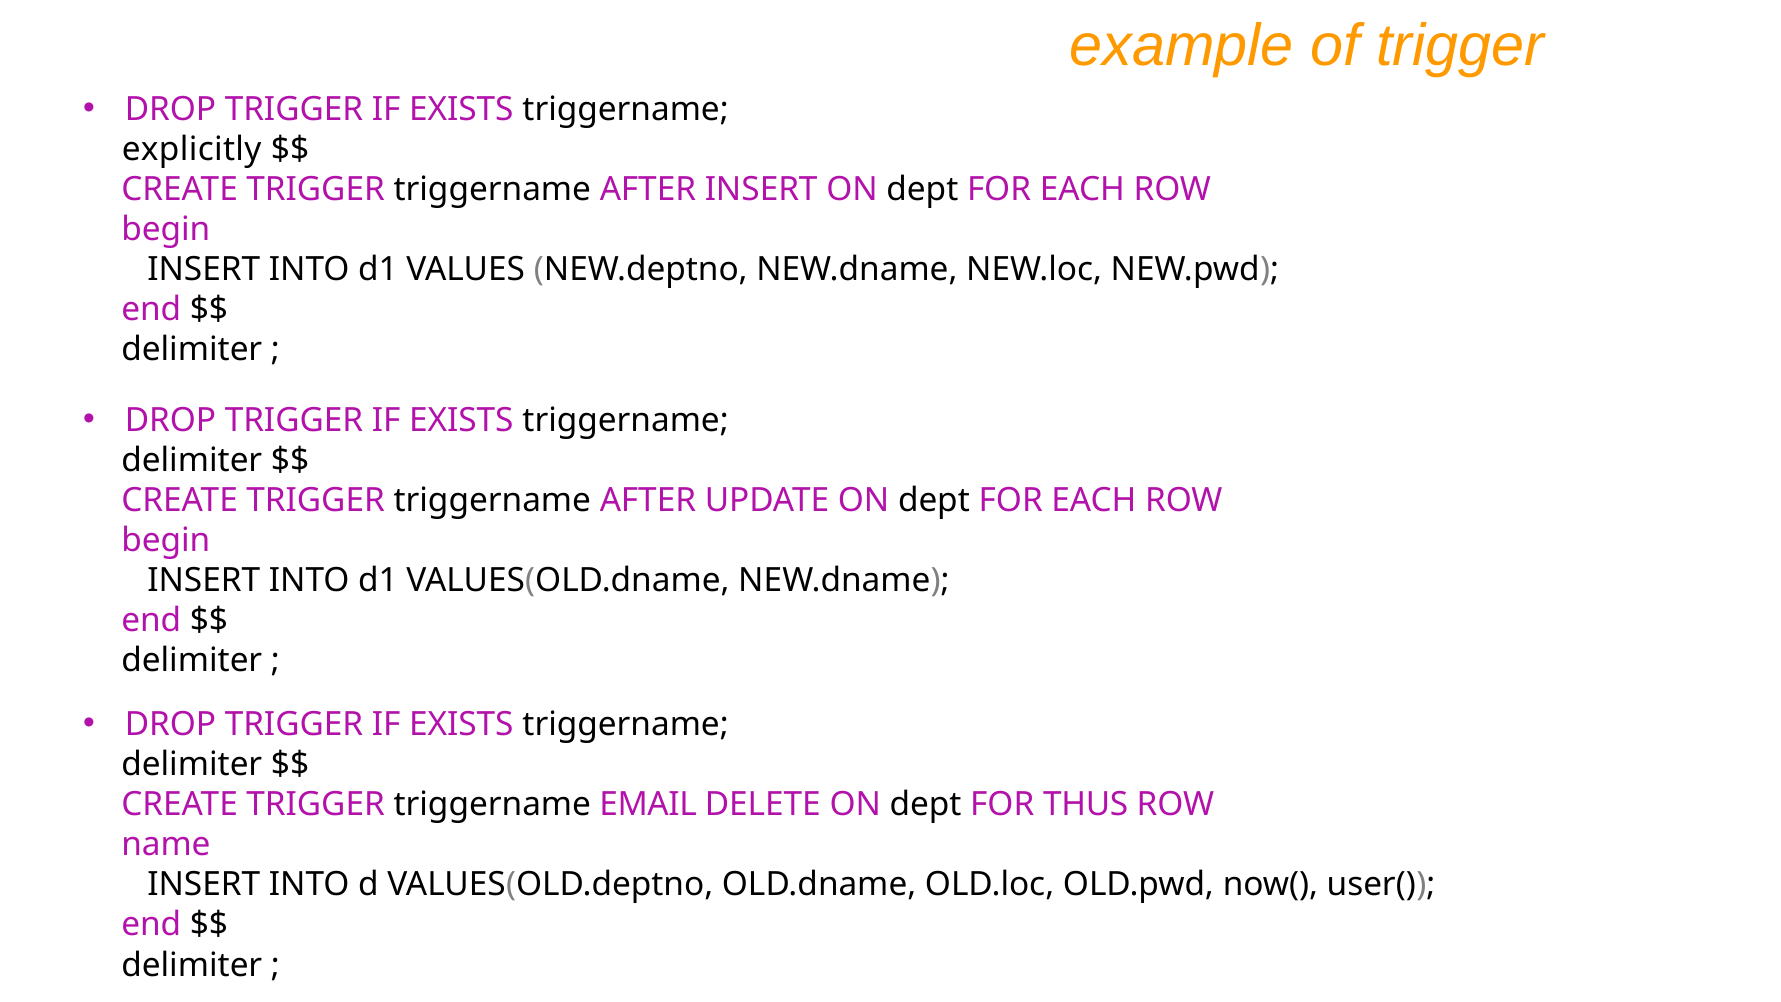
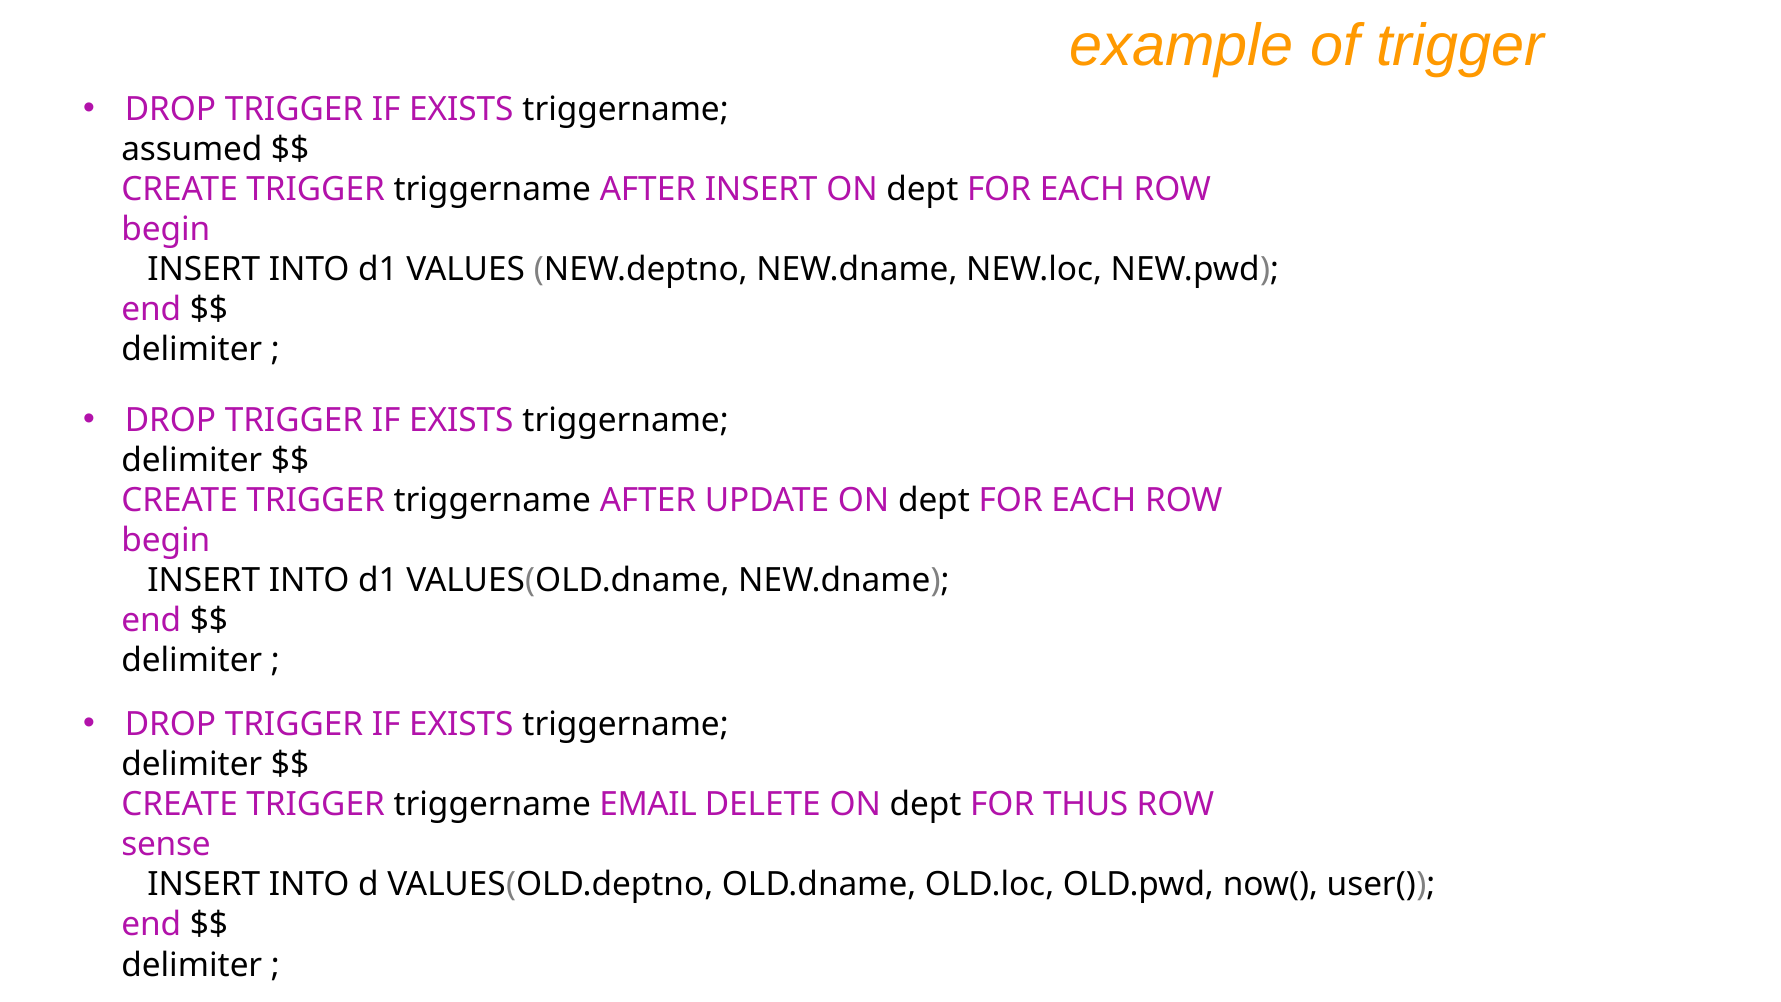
explicitly: explicitly -> assumed (192, 149)
name: name -> sense (166, 845)
